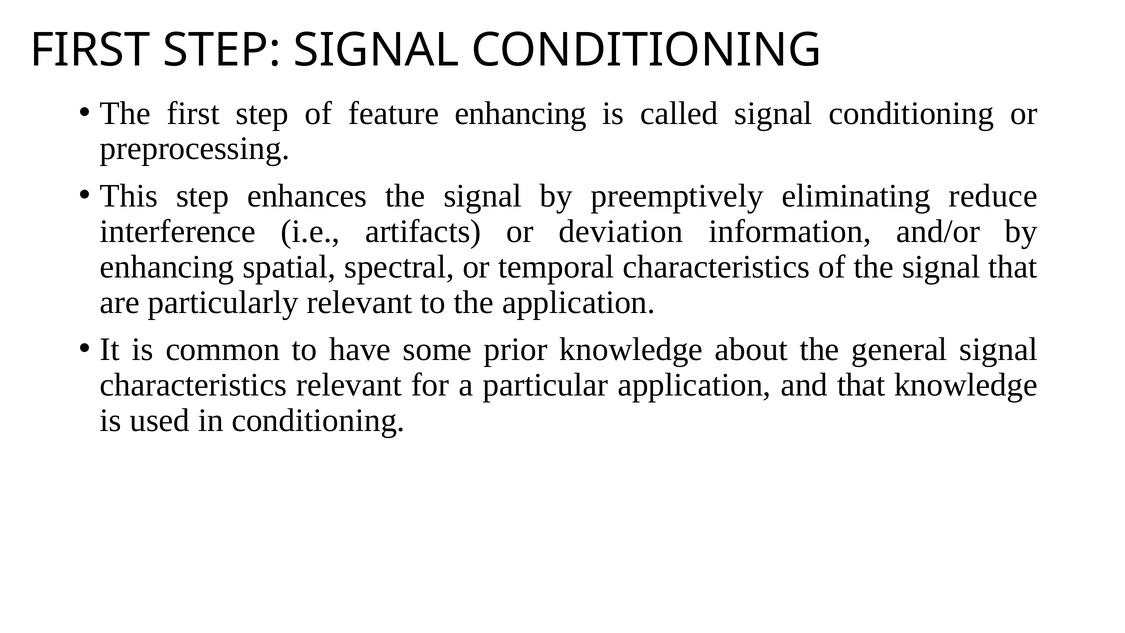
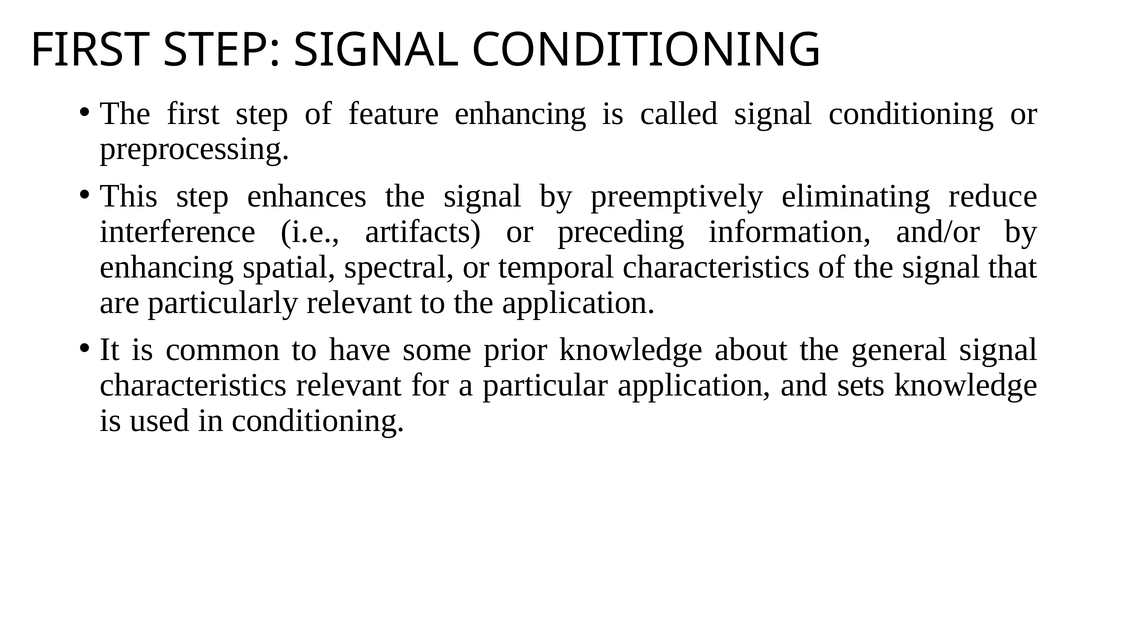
deviation: deviation -> preceding (621, 231)
and that: that -> sets (861, 385)
